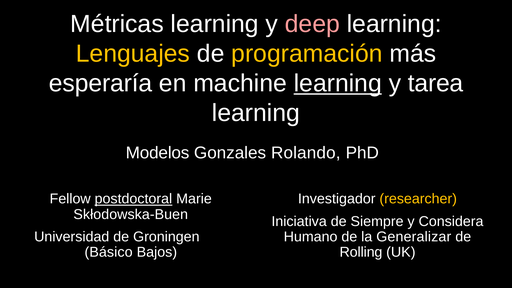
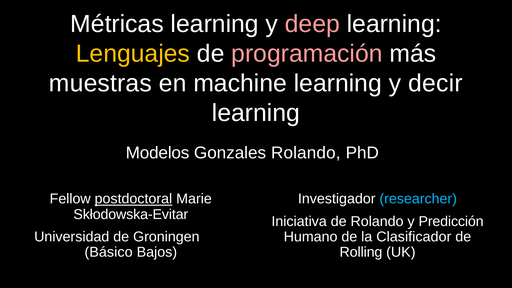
programación colour: yellow -> pink (307, 54)
esperaría: esperaría -> muestras (100, 83)
learning underline: present -> none (338, 83)
tarea: tarea -> decir (435, 83)
researcher colour: yellow -> light blue (418, 199)
Skłodowska-Buen: Skłodowska-Buen -> Skłodowska-Evitar (131, 214)
de Siempre: Siempre -> Rolando (377, 221)
Considera: Considera -> Predicción (451, 221)
Generalizar: Generalizar -> Clasificador (414, 237)
